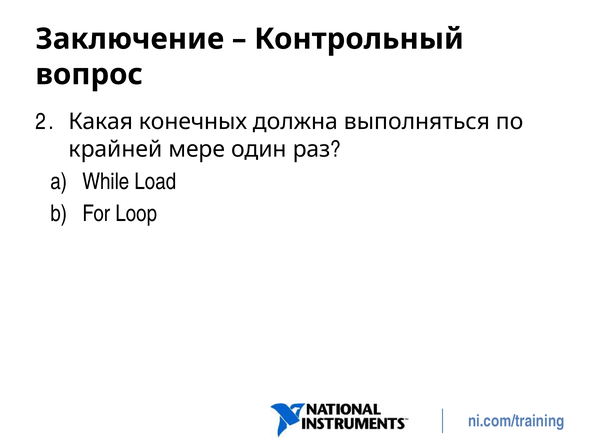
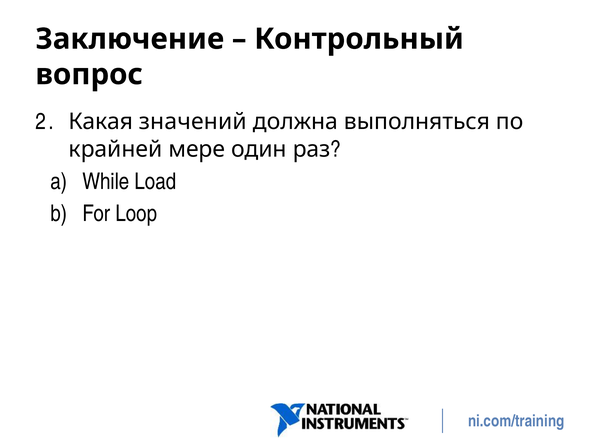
конечных: конечных -> значений (193, 122)
